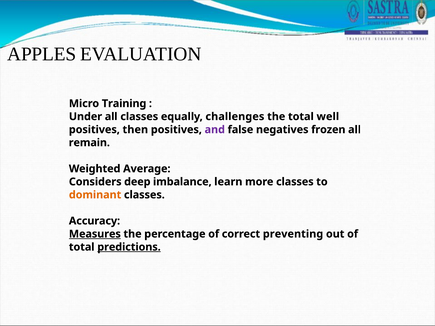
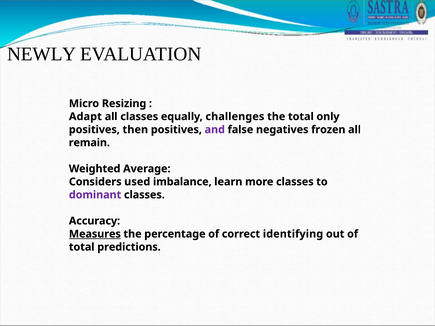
APPLES: APPLES -> NEWLY (42, 54)
Training: Training -> Resizing (124, 104)
Under: Under -> Adapt (85, 117)
well: well -> only (328, 117)
deep: deep -> used (137, 182)
dominant colour: orange -> purple (95, 195)
preventing: preventing -> identifying (293, 234)
predictions underline: present -> none (129, 247)
